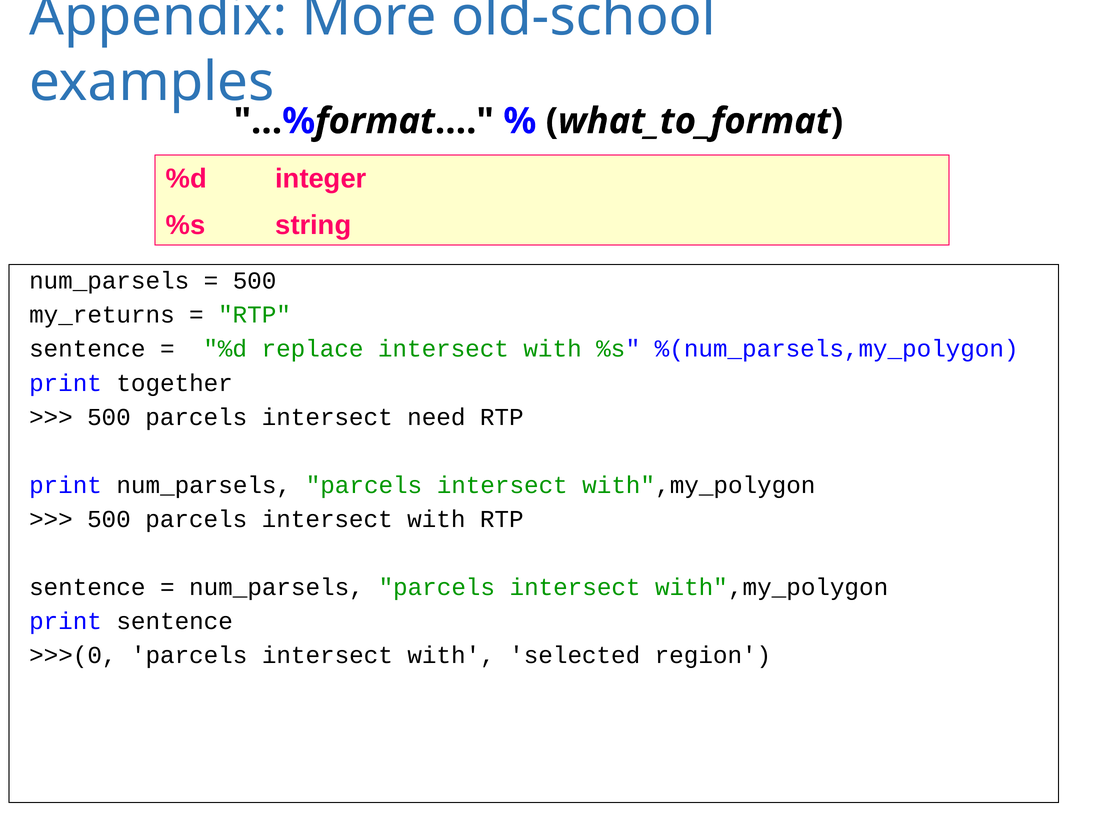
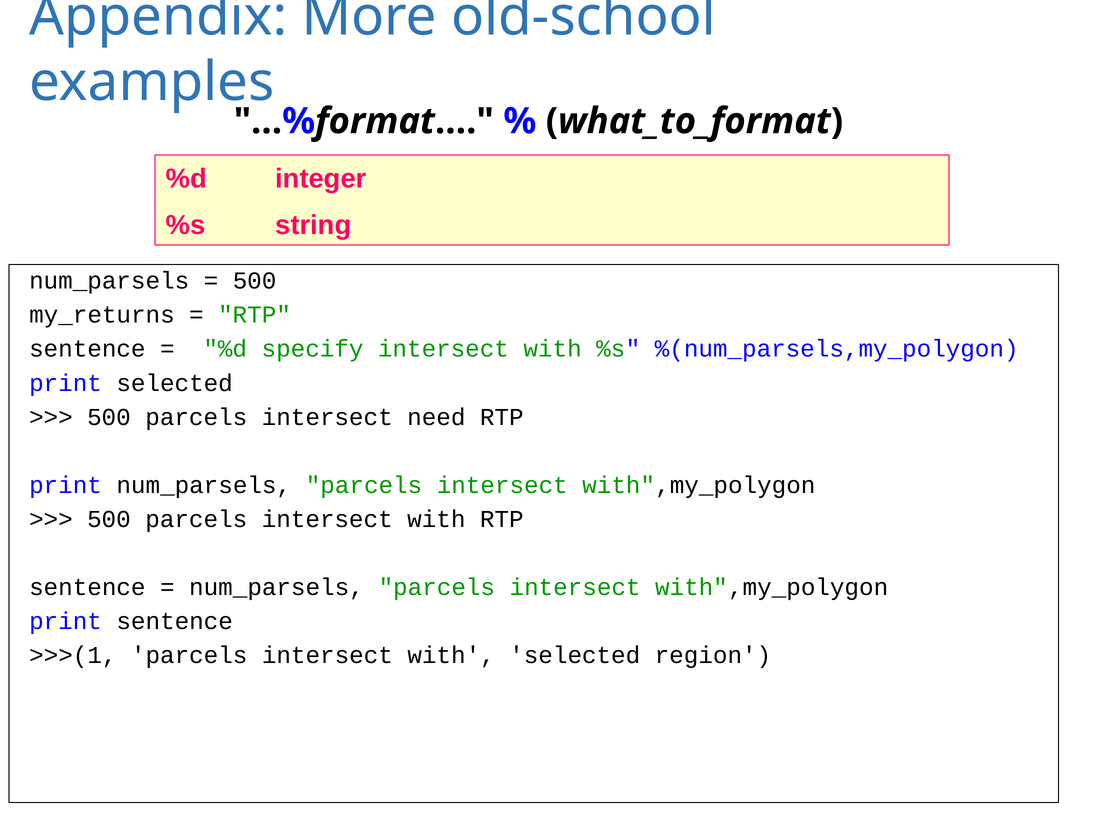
replace: replace -> specify (313, 349)
print together: together -> selected (175, 383)
>>>(0: >>>(0 -> >>>(1 (73, 656)
